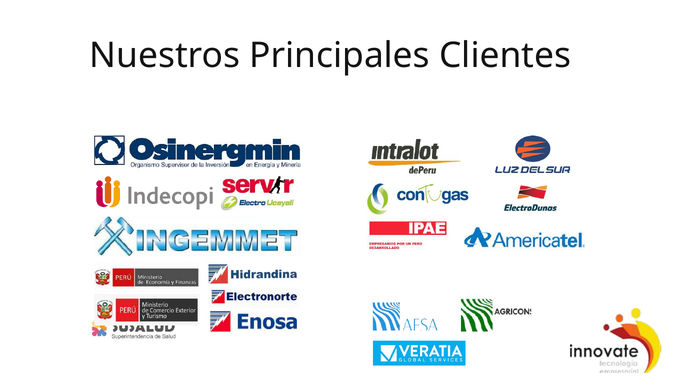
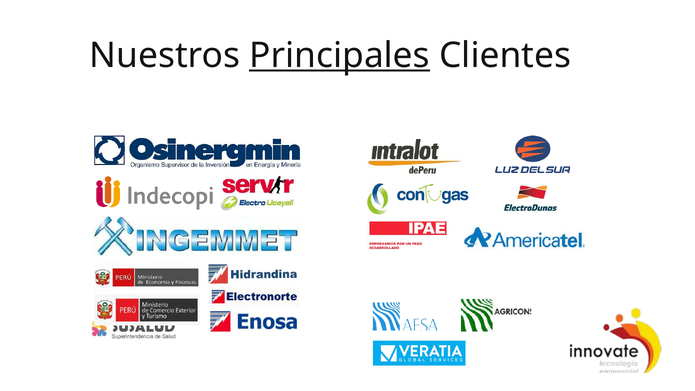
Principales underline: none -> present (340, 55)
